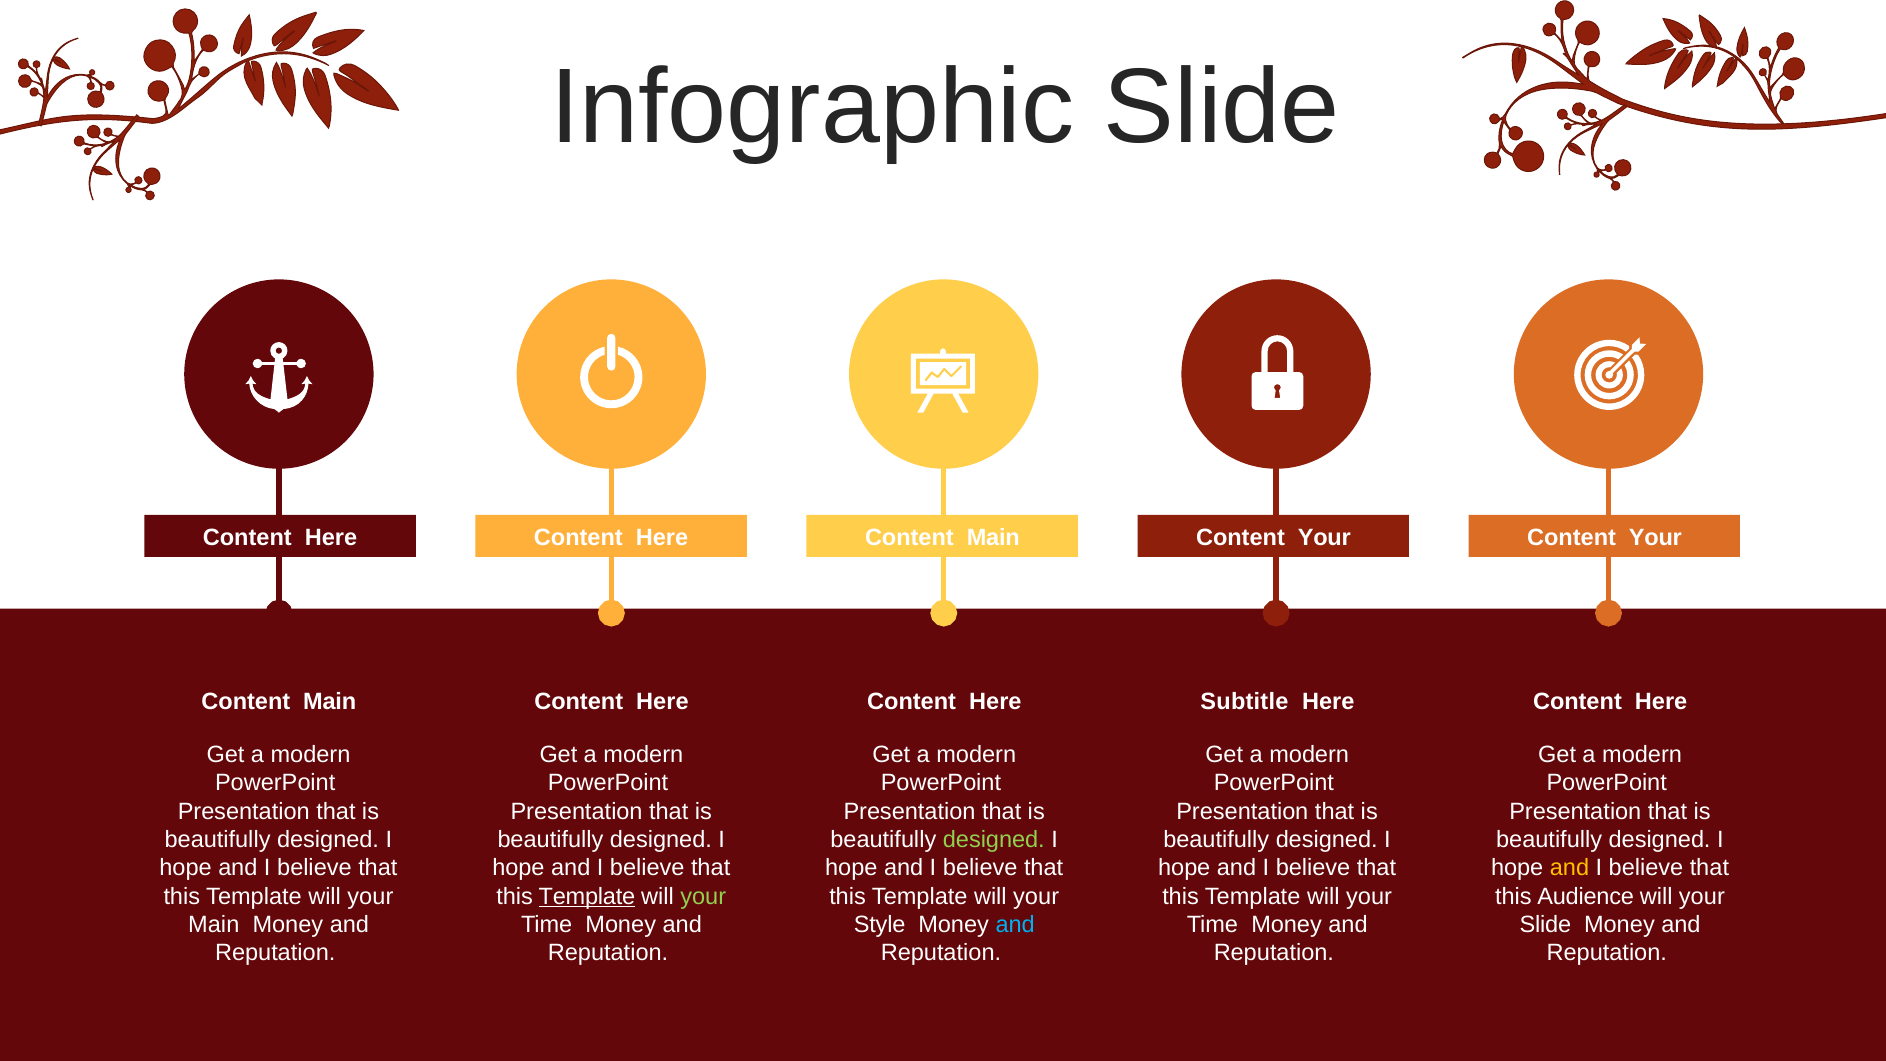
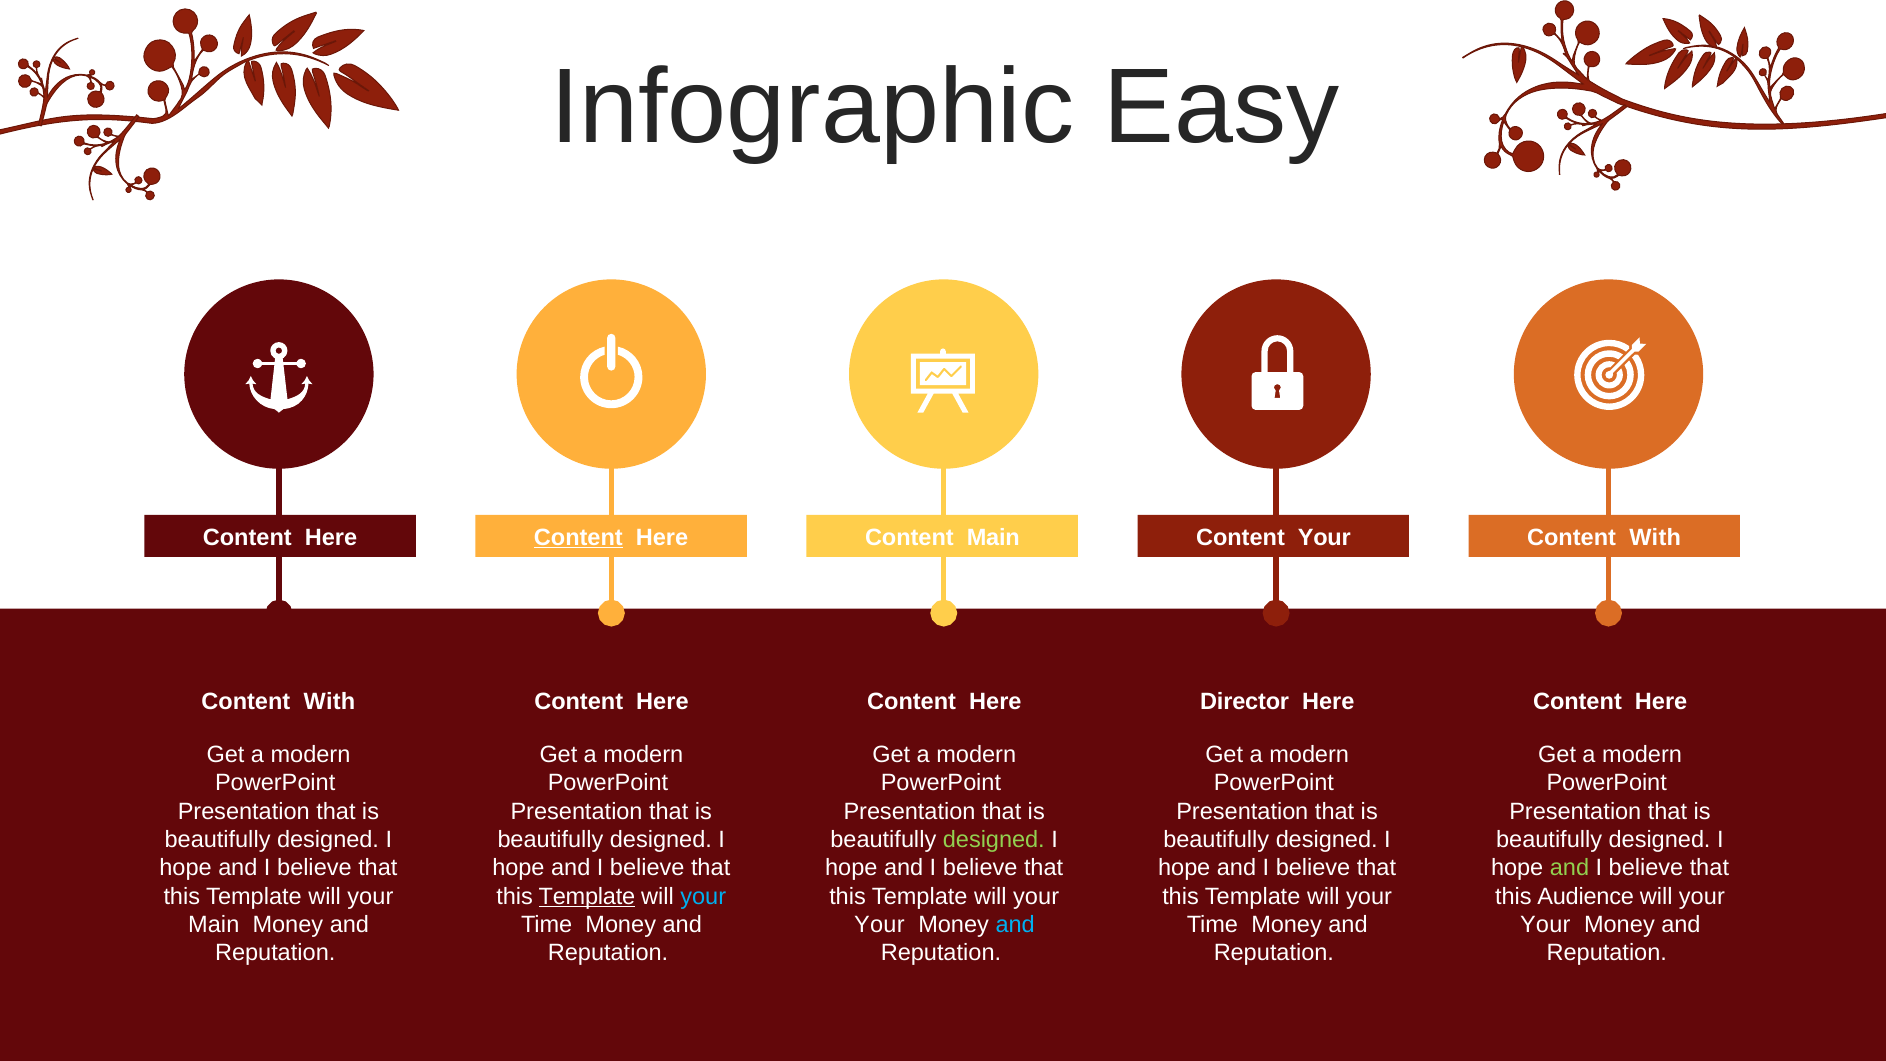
Infographic Slide: Slide -> Easy (1222, 108)
Content underline: none -> present (578, 537)
Your: Your -> With (1655, 537)
Main: Main -> With (329, 702)
Subtitle: Subtitle -> Director (1245, 702)
and colour: yellow -> light green (1569, 868)
your colour: light green -> light blue (703, 896)
Style: Style -> Your (879, 924)
Slide: Slide -> Your (1545, 924)
